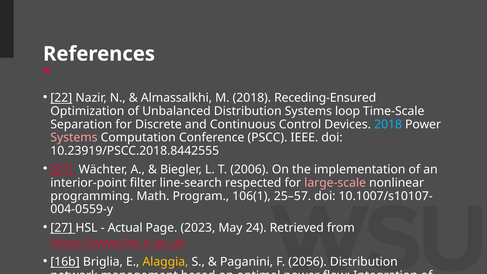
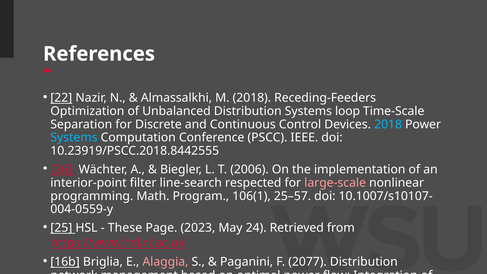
Receding-Ensured: Receding-Ensured -> Receding-Feeders (325, 98)
Systems colour: pink -> light blue (74, 138)
87: 87 -> 26 (61, 169)
27: 27 -> 25 (61, 228)
Actual: Actual -> These (125, 228)
Alaggia colour: yellow -> pink (165, 262)
2056: 2056 -> 2077 (307, 262)
